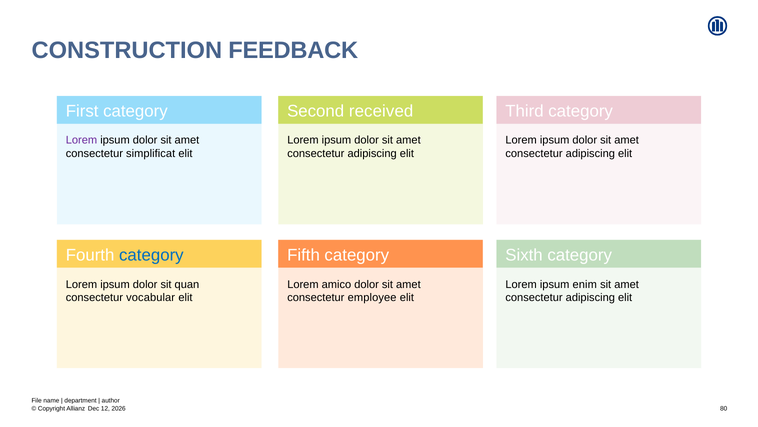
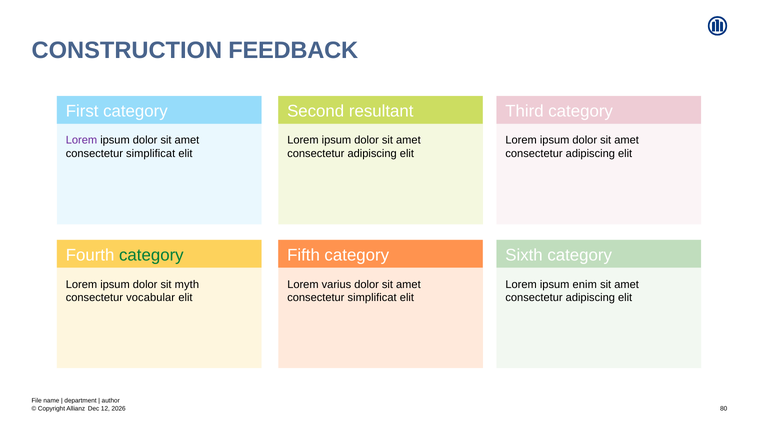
received: received -> resultant (381, 111)
category colour: blue -> green (151, 255)
quan: quan -> myth (187, 284)
amico: amico -> varius (336, 284)
employee: employee -> simplificat (372, 297)
